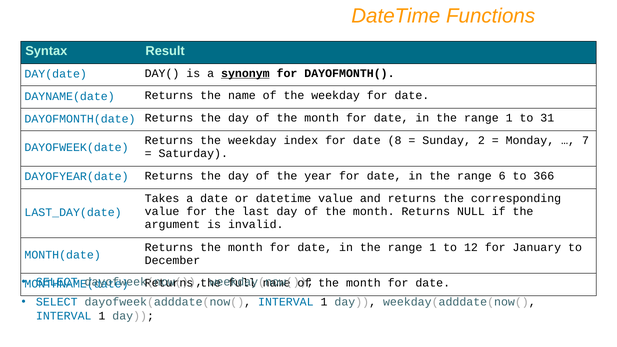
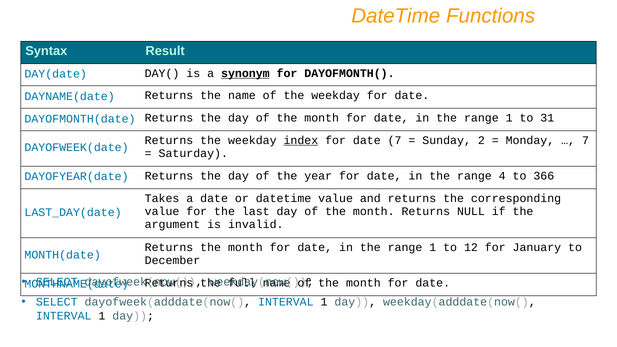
index underline: none -> present (301, 140)
date 8: 8 -> 7 (395, 140)
6: 6 -> 4 (502, 176)
